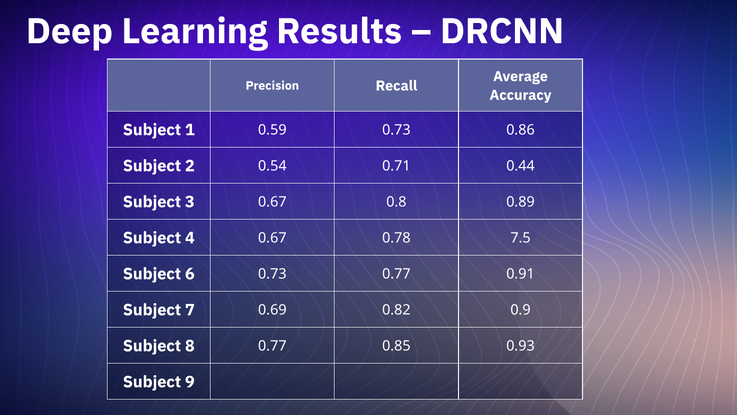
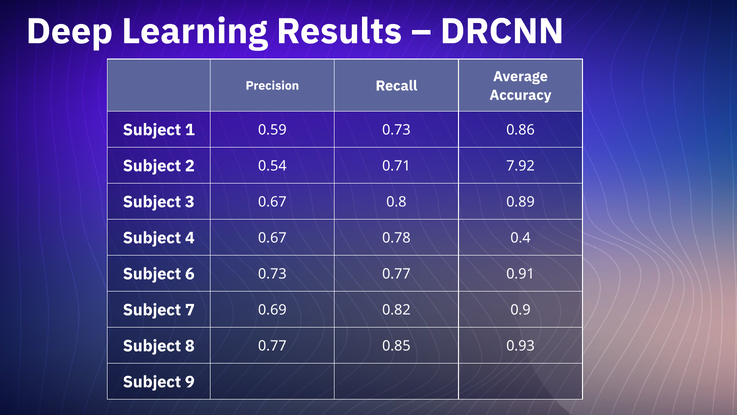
0.44: 0.44 -> 7.92 (520, 166)
7.5: 7.5 -> 0.4 (521, 238)
